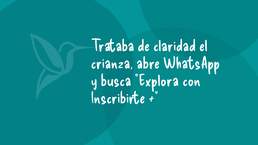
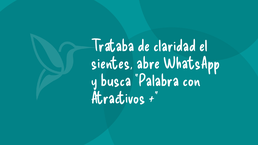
crianza: crianza -> sientes (112, 63)
Explora: Explora -> Palabra (157, 81)
Inscribirte: Inscribirte -> Atractivos (118, 98)
